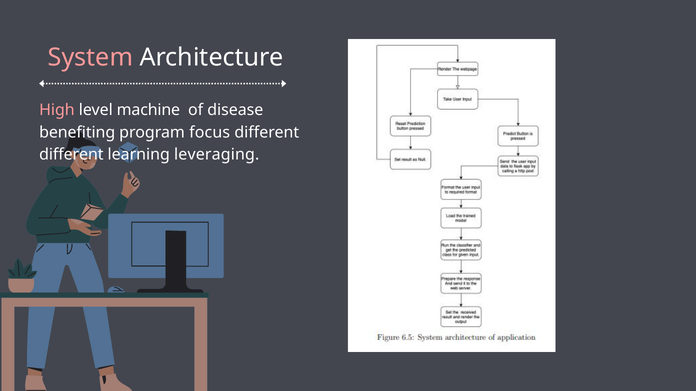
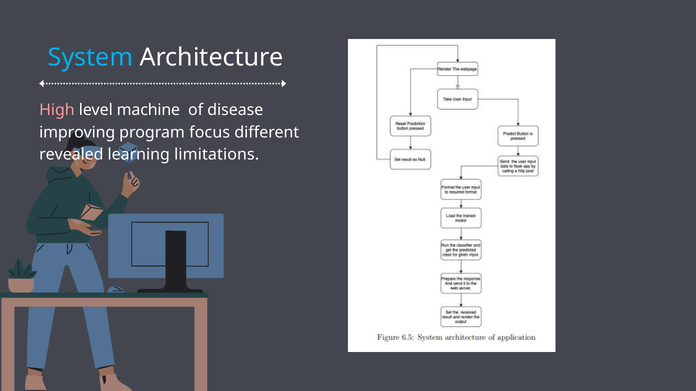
System colour: pink -> light blue (90, 57)
benefiting: benefiting -> improving (77, 133)
different: different -> revealed (71, 155)
leveraging: leveraging -> limitations (217, 155)
